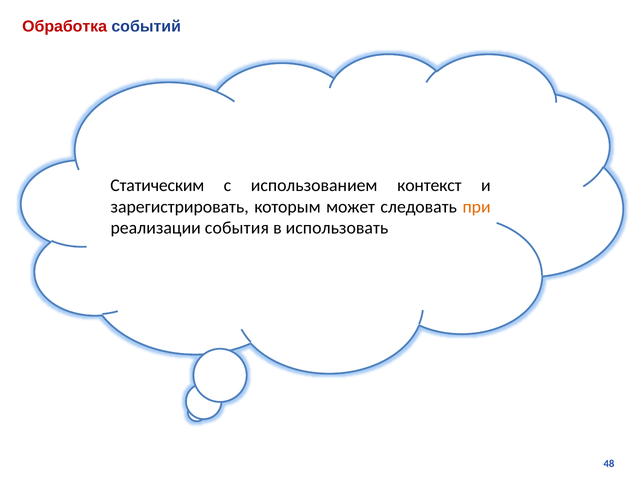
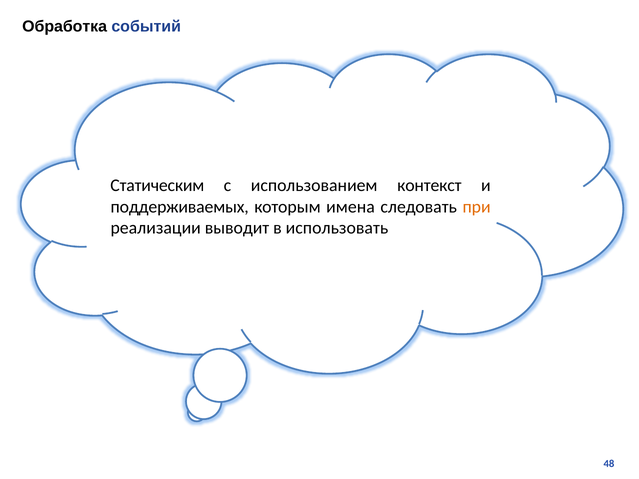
Обработка colour: red -> black (65, 26)
зарегистрировать: зарегистрировать -> поддерживаемых (180, 207)
может: может -> имена (351, 207)
события: события -> выводит (237, 228)
